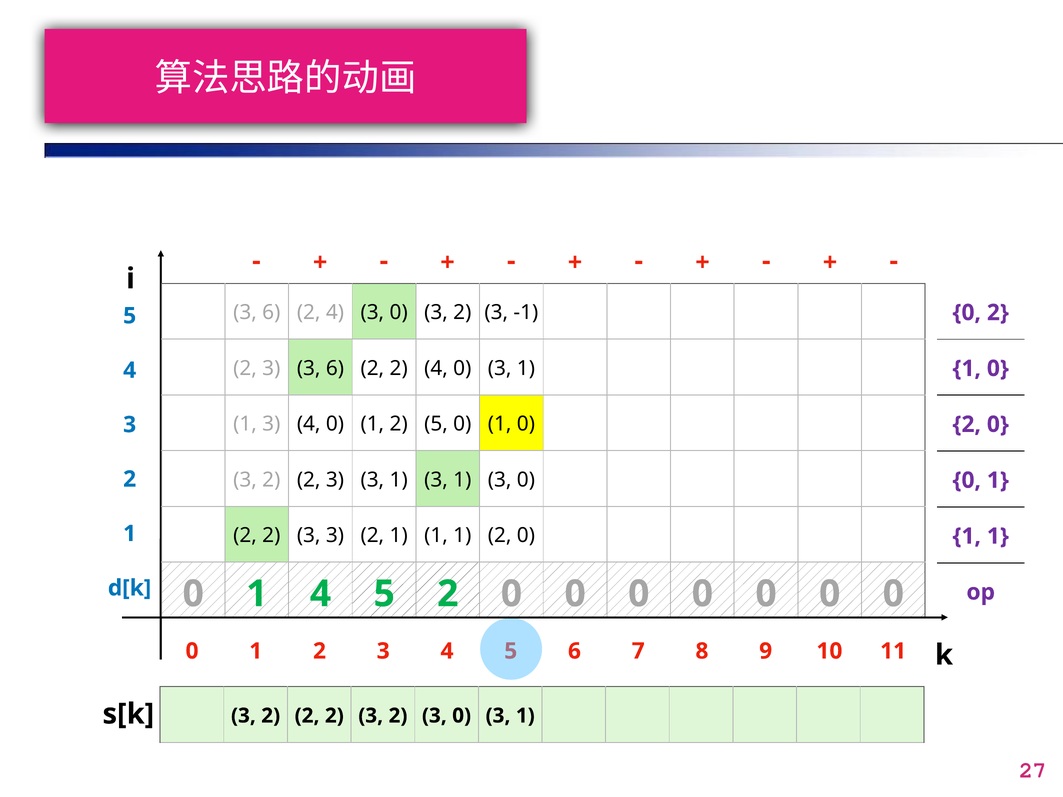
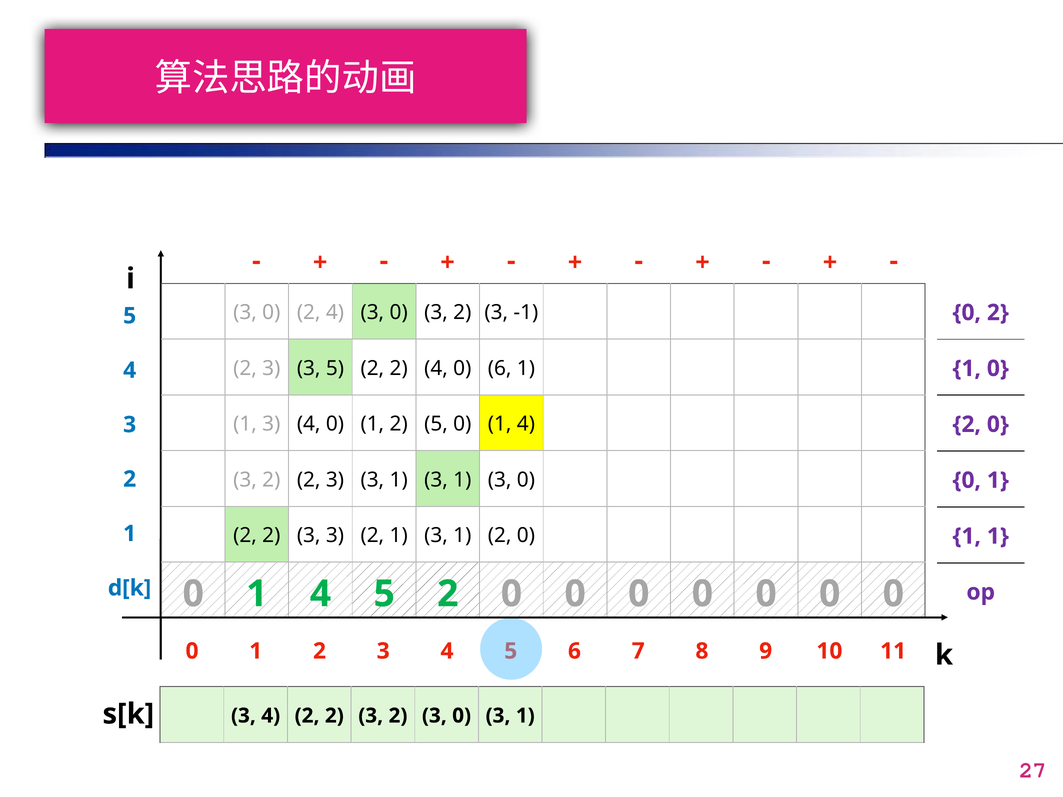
6: 6 -> 0 (271, 313)
3 3 6: 6 -> 5 (335, 368)
4 0 3: 3 -> 6 (500, 368)
5 0 1 0: 0 -> 4 (526, 424)
2 1 1: 1 -> 3 (436, 536)
2: 2 -> 4 (271, 716)
